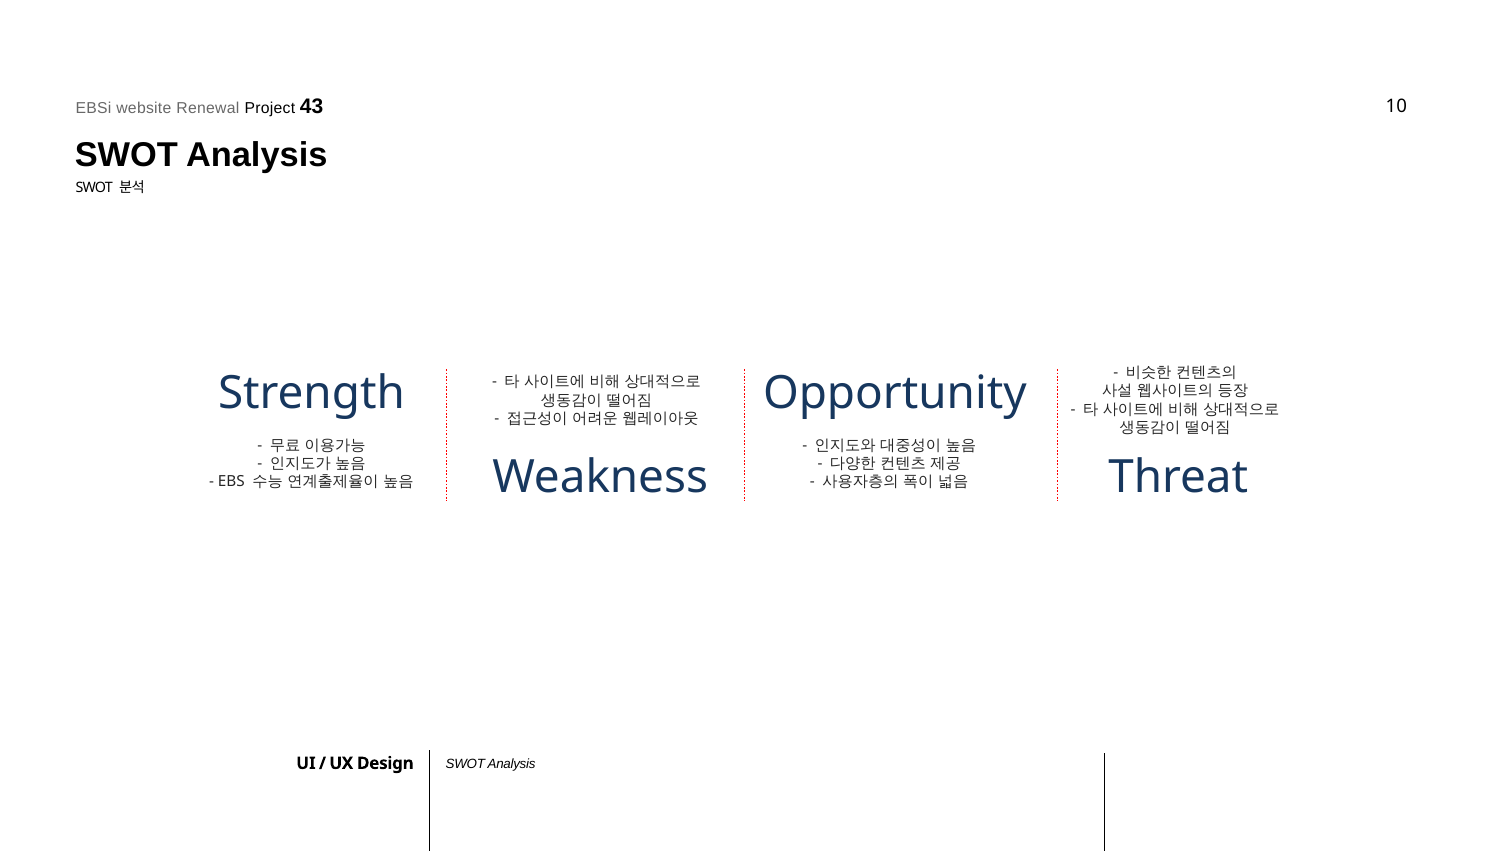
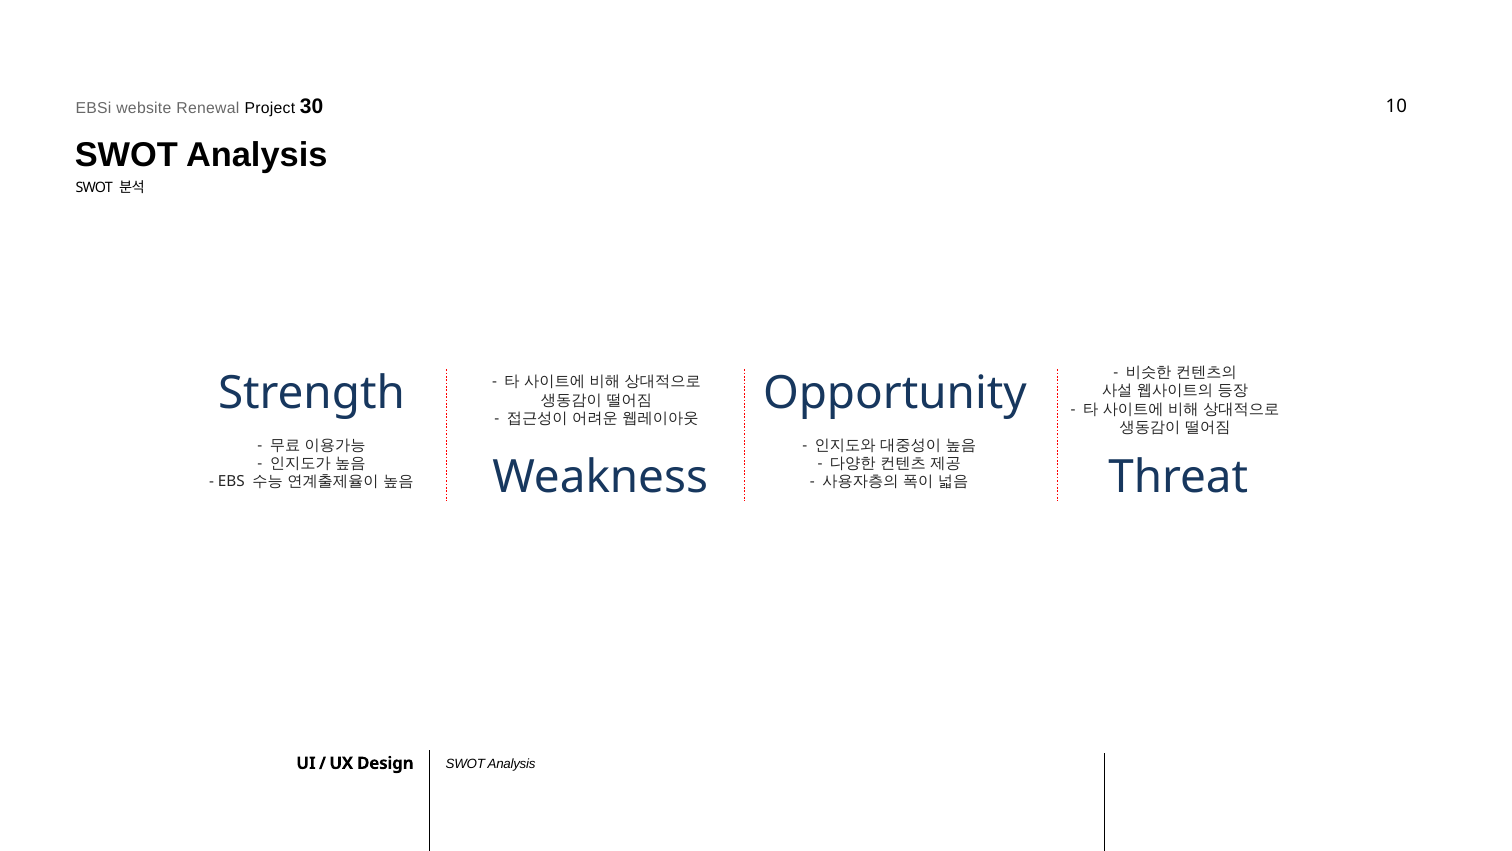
43: 43 -> 30 (312, 107)
